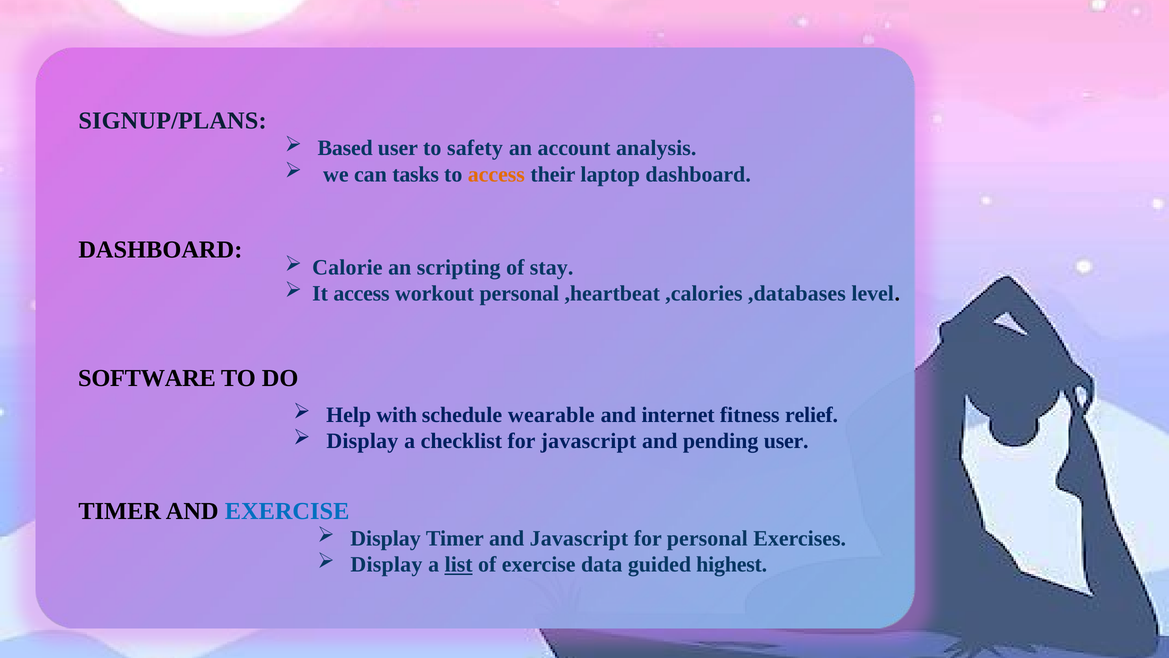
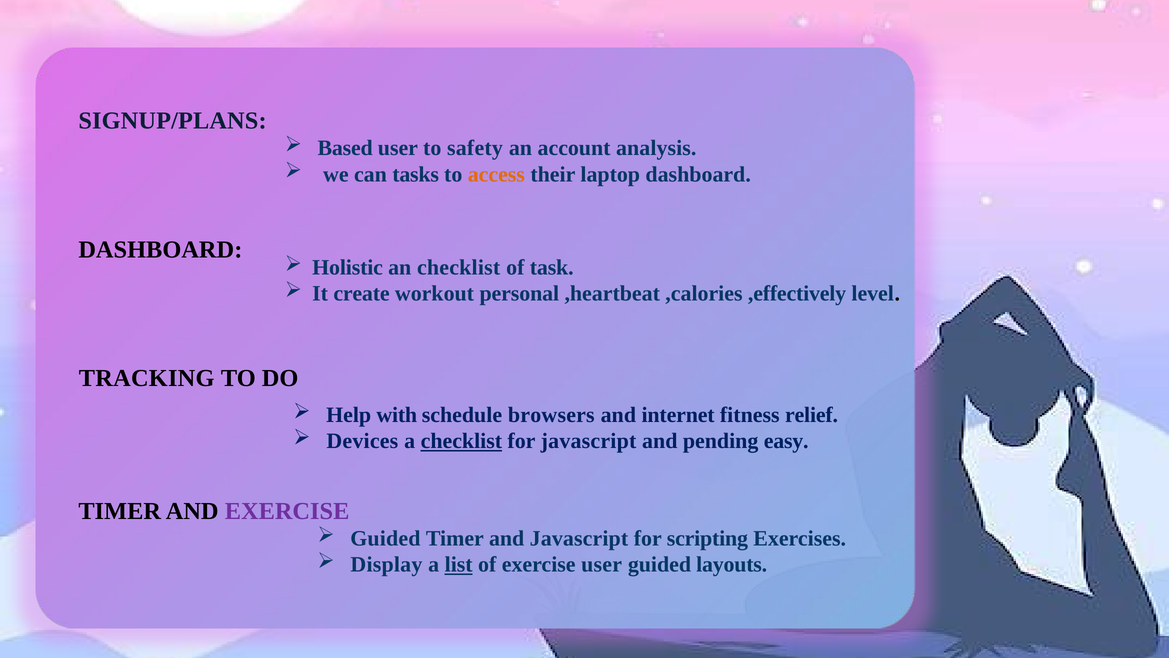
Calorie: Calorie -> Holistic (348, 267)
an scripting: scripting -> checklist (459, 267)
stay: stay -> task (552, 267)
It access: access -> create (362, 294)
,databases: ,databases -> ,effectively (797, 294)
SOFTWARE: SOFTWARE -> TRACKING (147, 378)
wearable: wearable -> browsers (551, 415)
Display: Display -> Devices (362, 441)
checklist underline: none -> present (461, 441)
pending user: user -> easy (786, 441)
EXERCISE colour: blue -> purple (287, 511)
Display: Display -> Guided (385, 538)
for personal: personal -> scripting (707, 538)
exercise data: data -> user (602, 564)
highest: highest -> layouts (732, 564)
